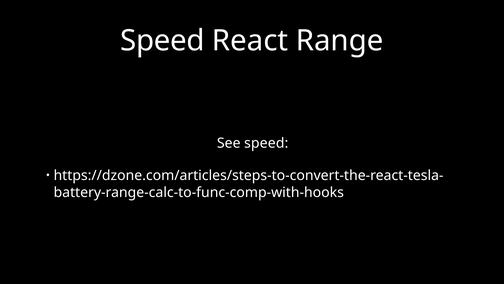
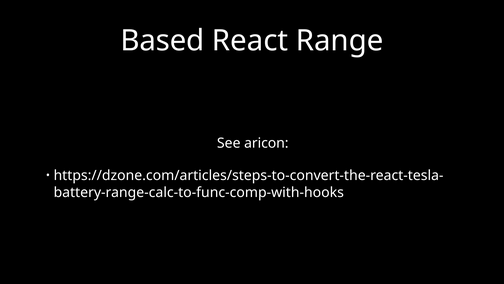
Speed: Speed -> Based (162, 41)
See speed: speed -> aricon (266, 143)
